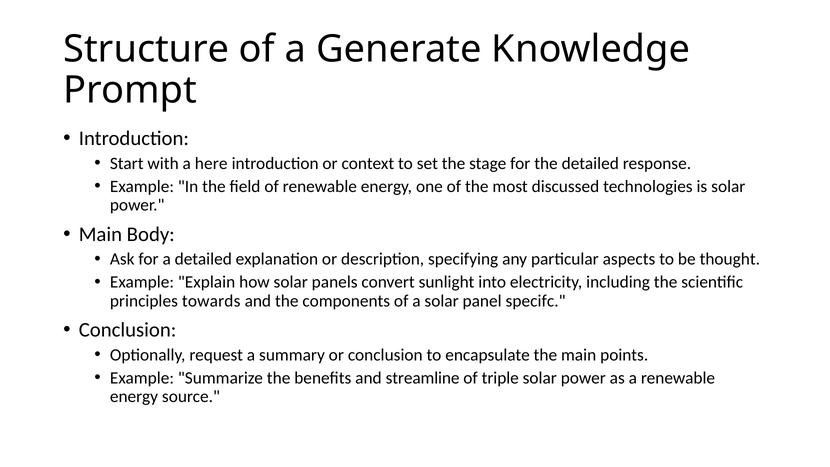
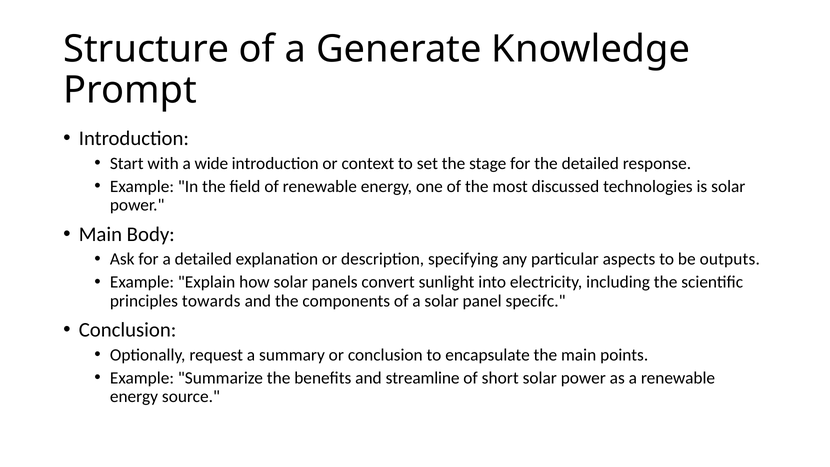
here: here -> wide (211, 163)
thought: thought -> outputs (730, 259)
triple: triple -> short (500, 378)
